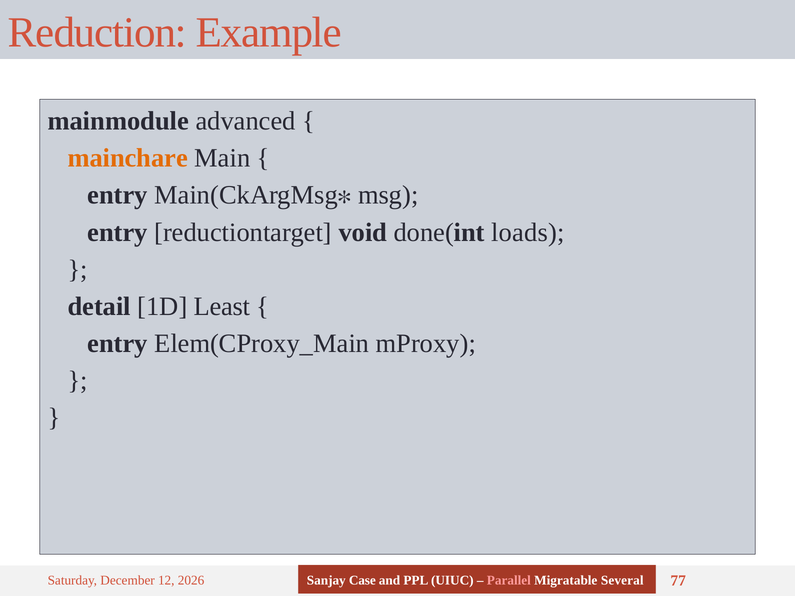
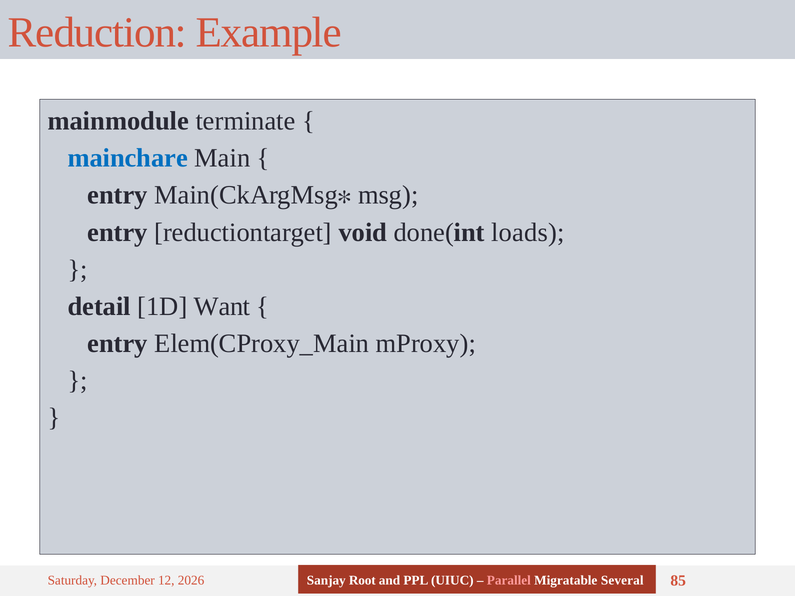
advanced: advanced -> terminate (246, 121)
mainchare colour: orange -> blue (128, 158)
Least: Least -> Want (222, 307)
Case: Case -> Root (362, 580)
77: 77 -> 85 (678, 581)
